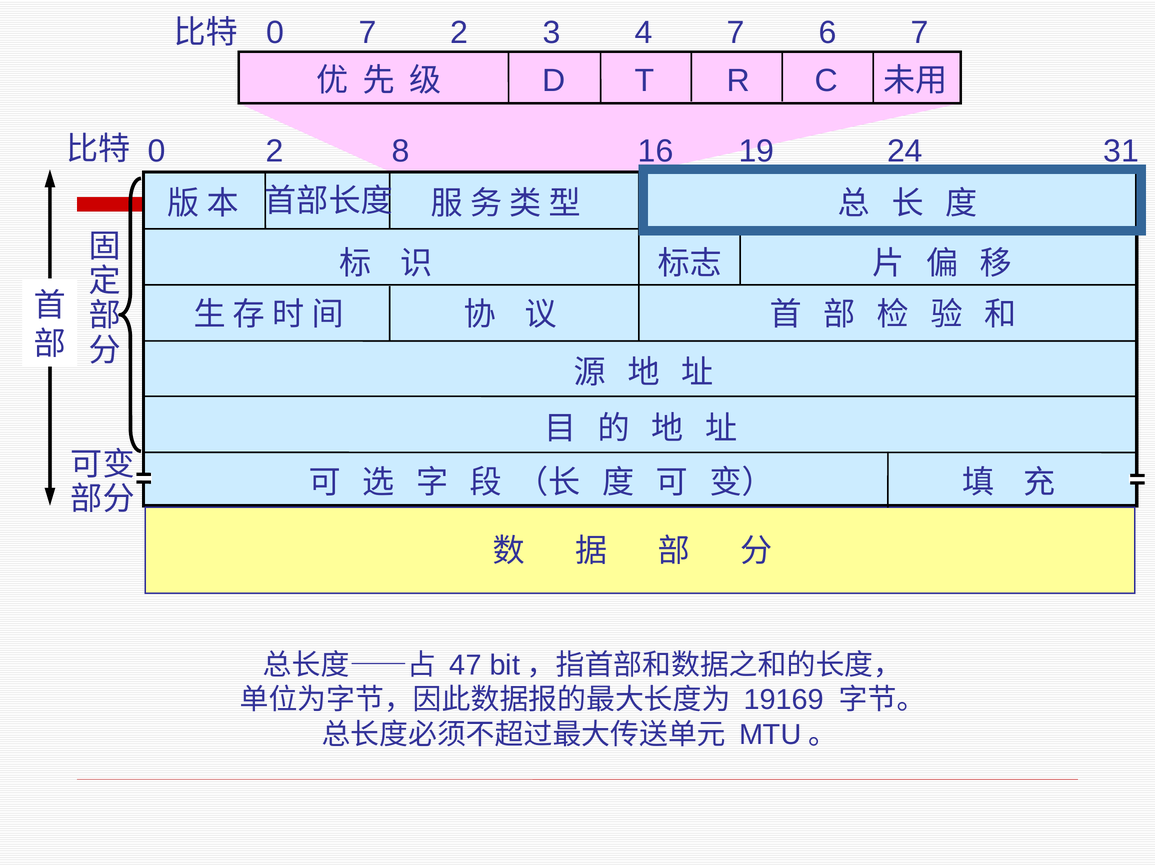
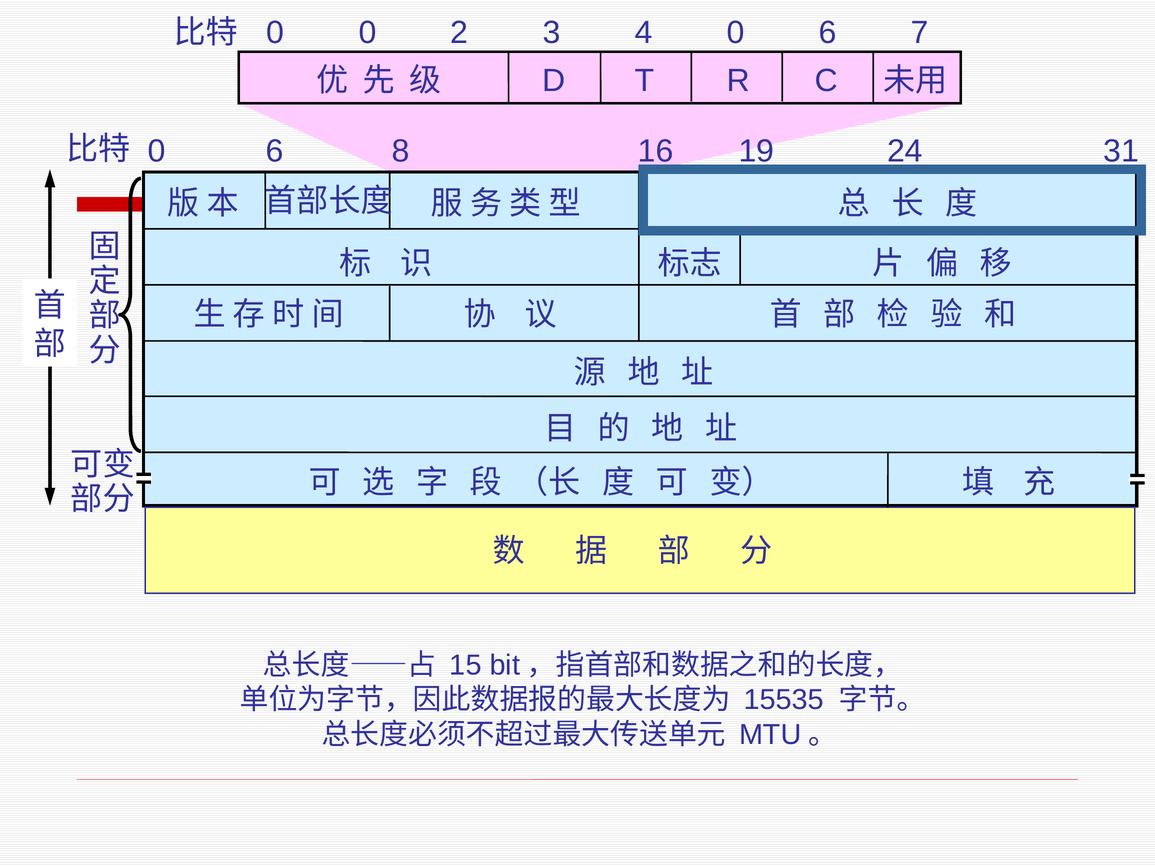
0 7: 7 -> 0 (367, 33)
4 7: 7 -> 0 (736, 33)
2: 2 -> 6 (275, 151)
47: 47 -> 15 (466, 665)
19169: 19169 -> 15535 (784, 700)
